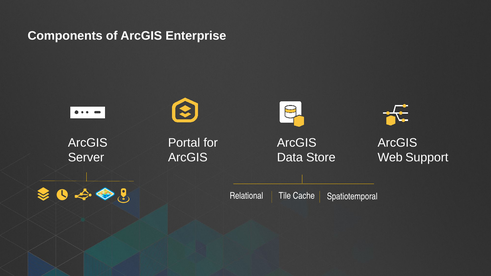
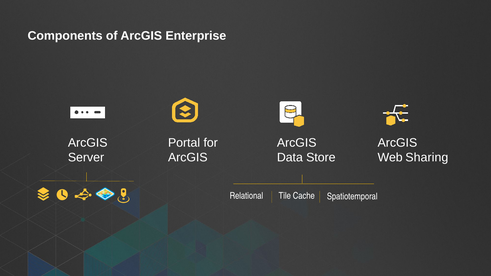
Support: Support -> Sharing (427, 158)
